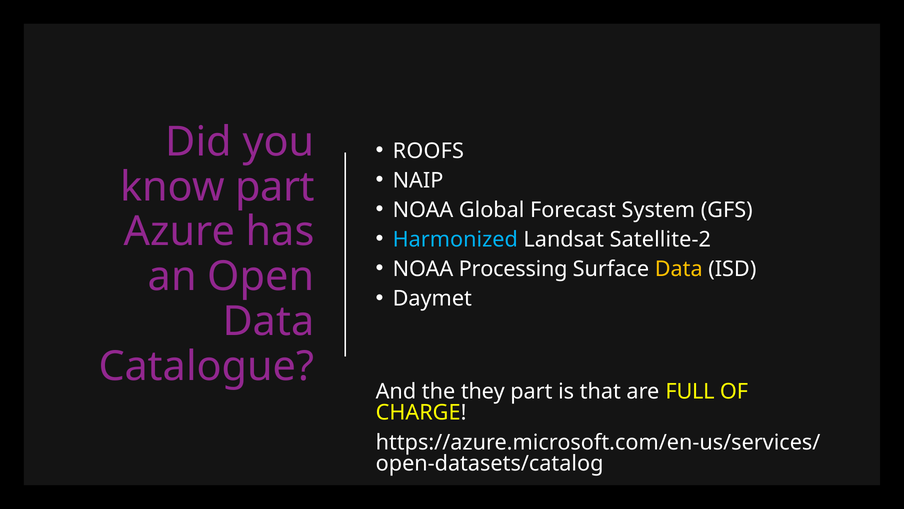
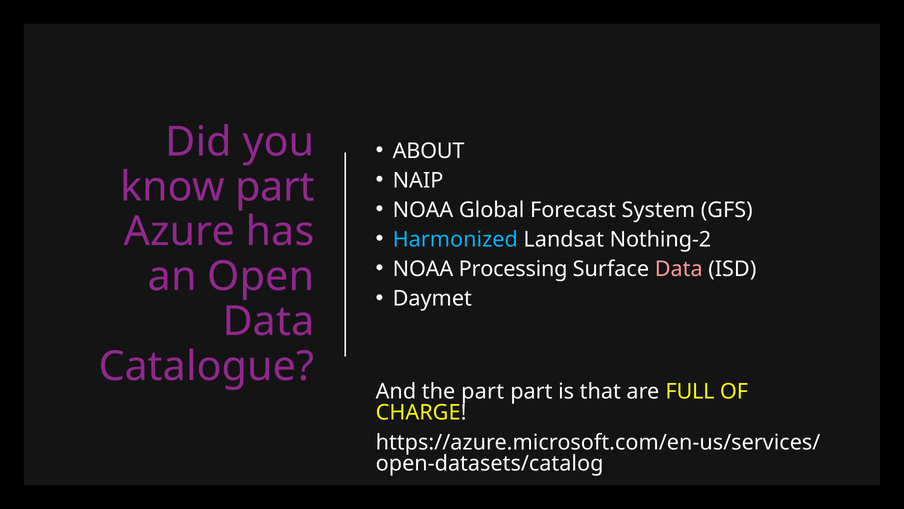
ROOFS: ROOFS -> ABOUT (429, 151)
Satellite-2: Satellite-2 -> Nothing-2 (660, 239)
Data colour: yellow -> pink (679, 269)
the they: they -> part (483, 391)
